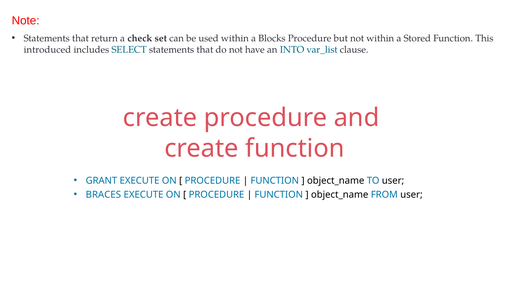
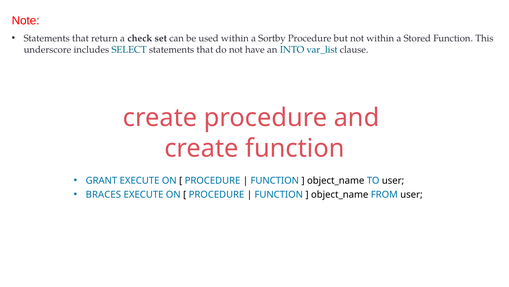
Blocks: Blocks -> Sortby (272, 38)
introduced: introduced -> underscore (47, 50)
